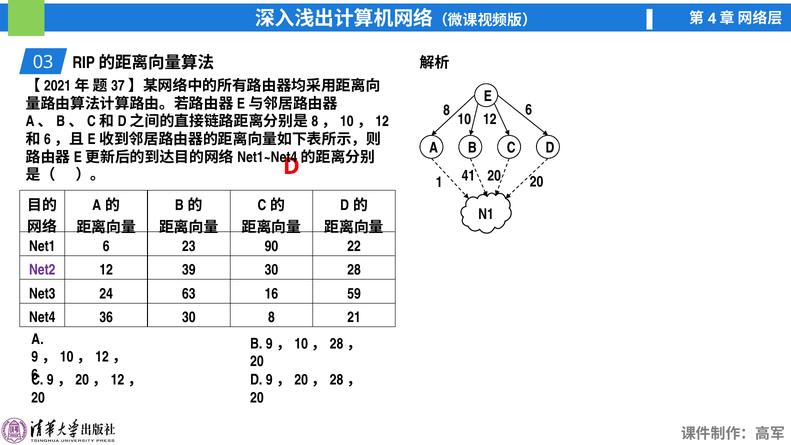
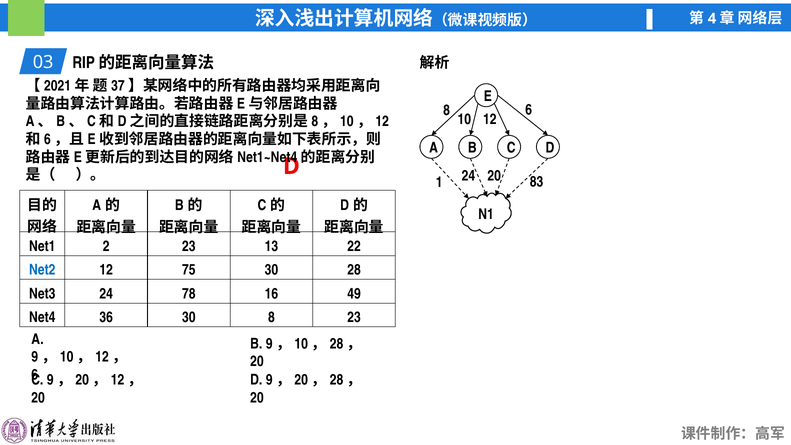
1 41: 41 -> 24 (468, 176)
20 20: 20 -> 83 (537, 182)
Net1 6: 6 -> 2 (106, 246)
90: 90 -> 13 (271, 246)
Net2 colour: purple -> blue (42, 270)
39: 39 -> 75 (189, 270)
63: 63 -> 78 (189, 294)
59: 59 -> 49 (354, 294)
8 21: 21 -> 23 (354, 318)
